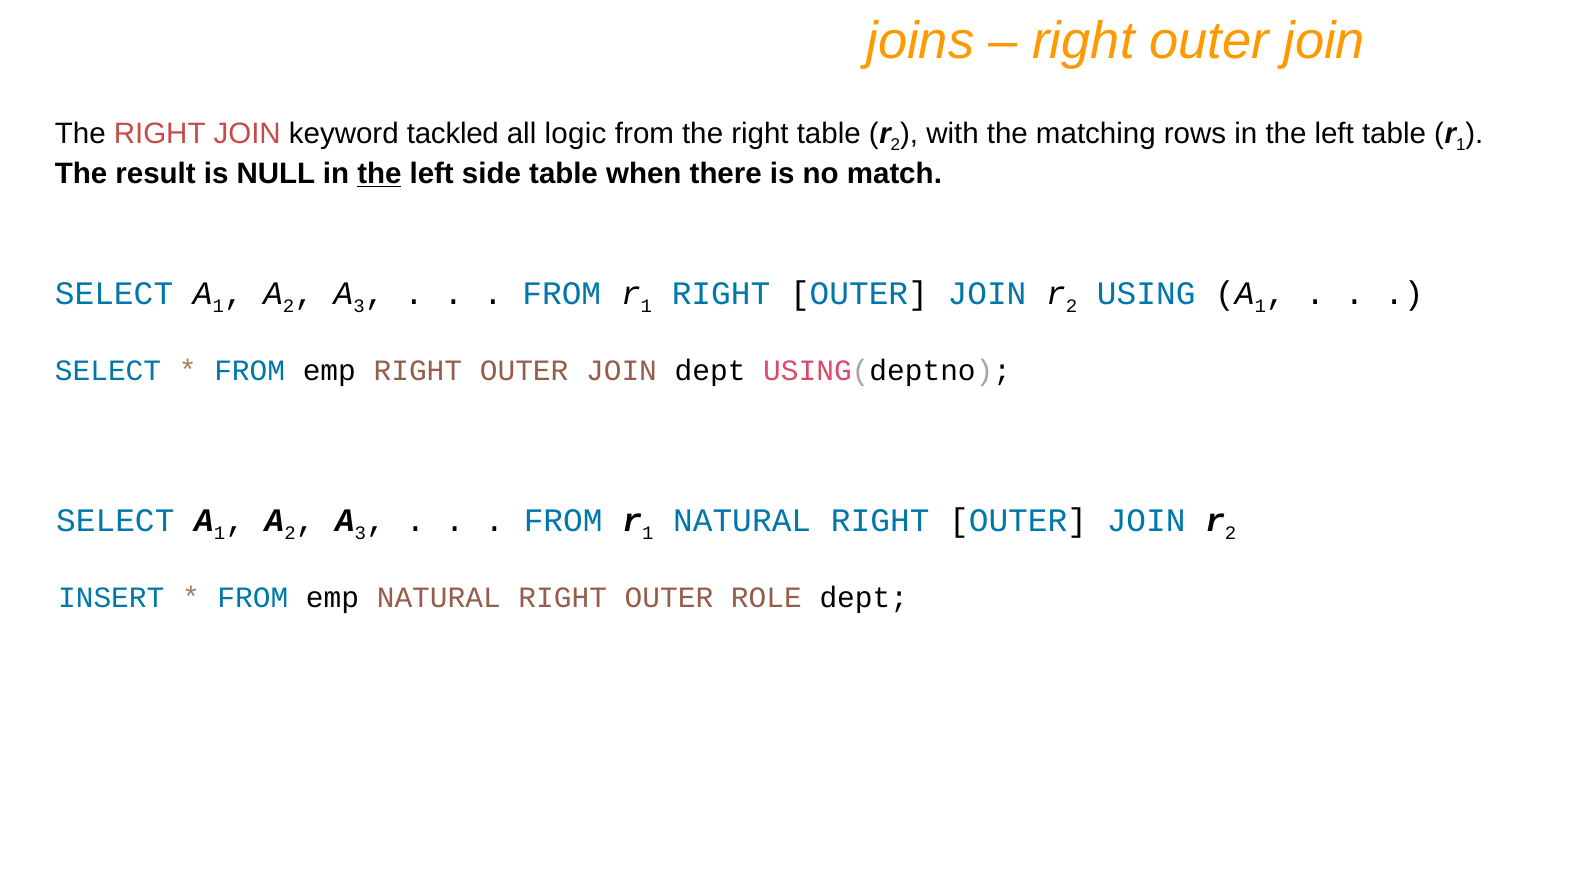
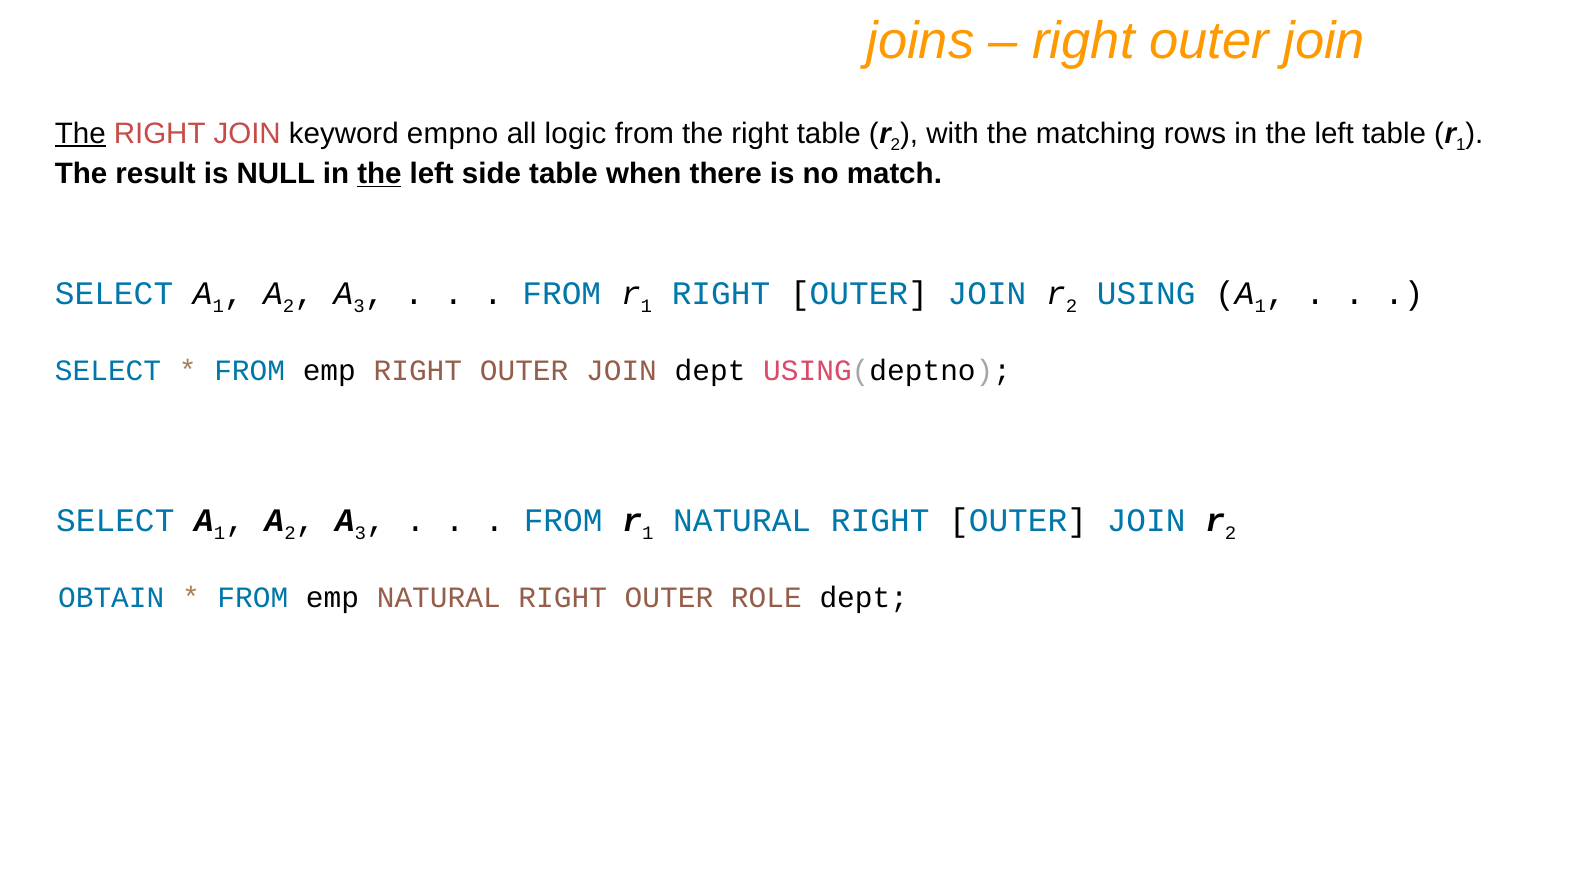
The underline: none -> present (80, 134)
tackled: tackled -> empno (453, 134)
INSERT: INSERT -> OBTAIN (111, 598)
